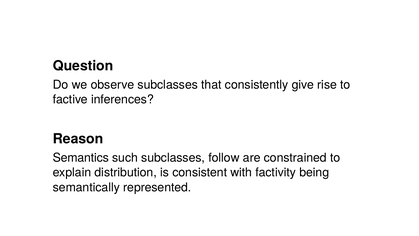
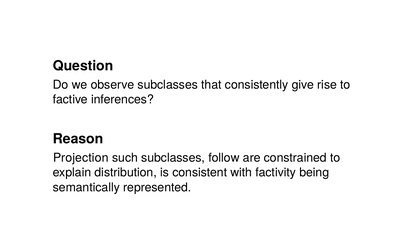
Semantics: Semantics -> Projection (81, 158)
